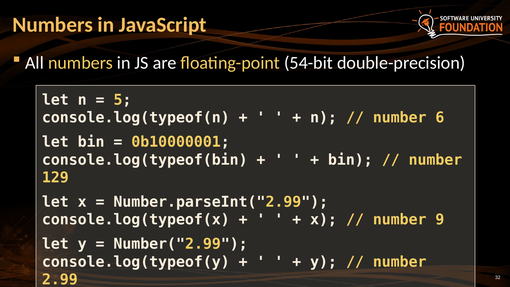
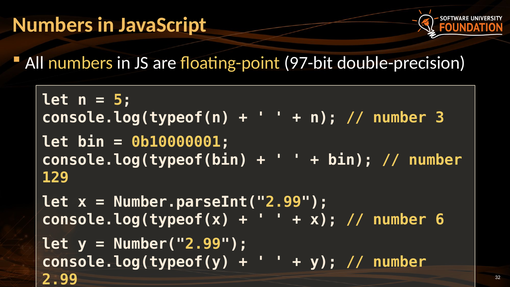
54-bit: 54-bit -> 97-bit (309, 63)
6: 6 -> 3 (440, 118)
9: 9 -> 6 (440, 220)
